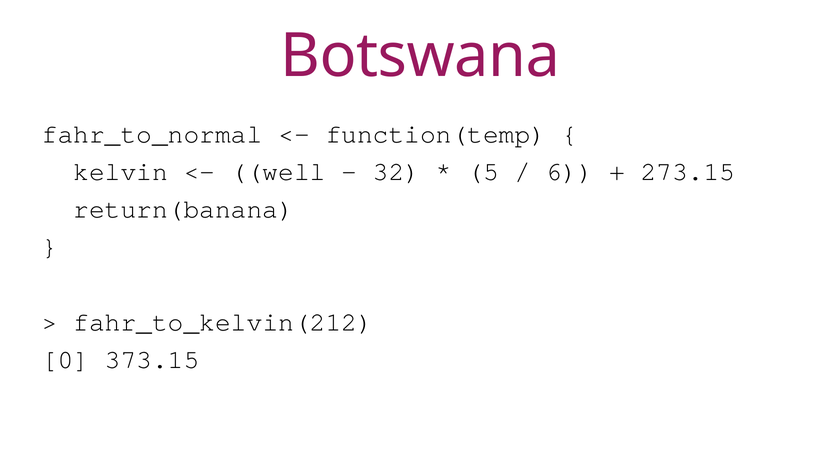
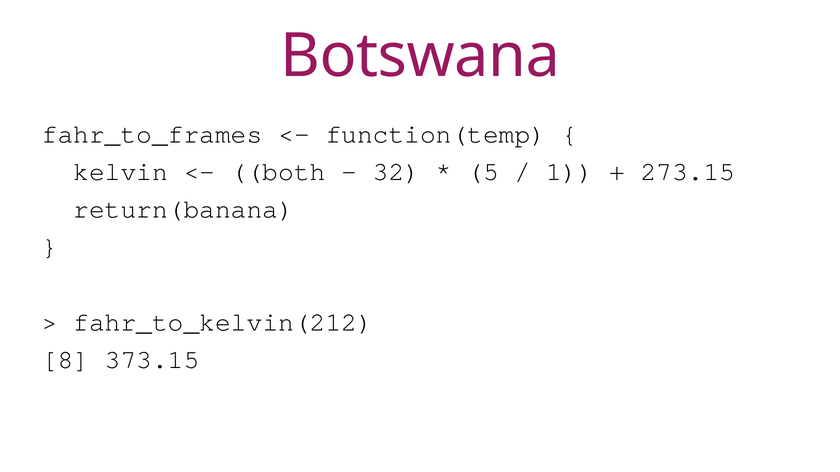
fahr_to_normal: fahr_to_normal -> fahr_to_frames (152, 134)
well: well -> both (278, 172)
6: 6 -> 1 (570, 172)
0: 0 -> 8 (66, 360)
